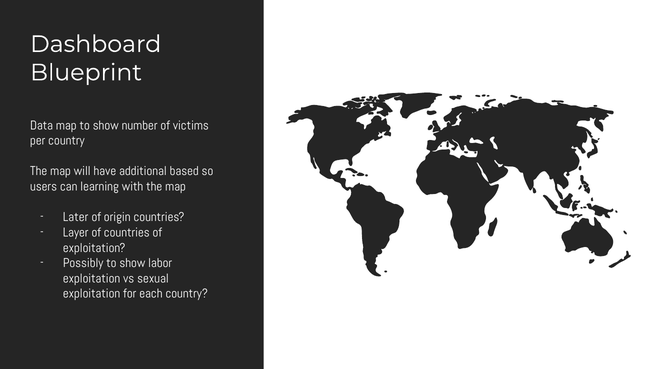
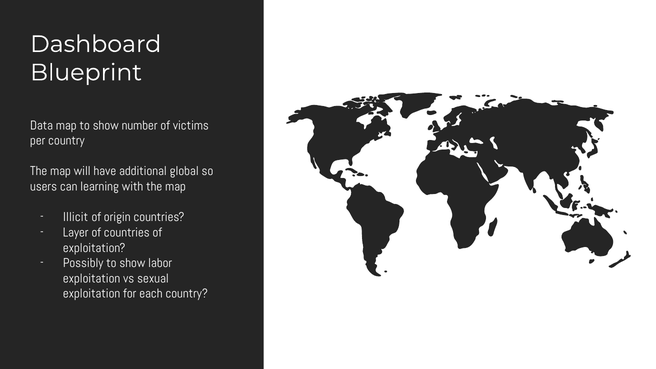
based: based -> global (184, 171)
Later: Later -> Illicit (76, 217)
